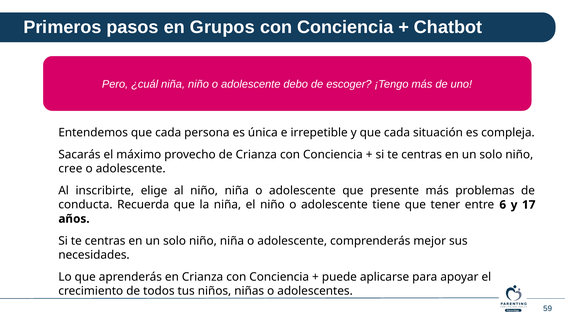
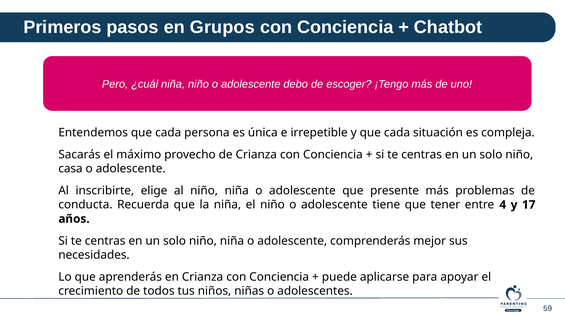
cree: cree -> casa (70, 169)
6: 6 -> 4 (503, 205)
